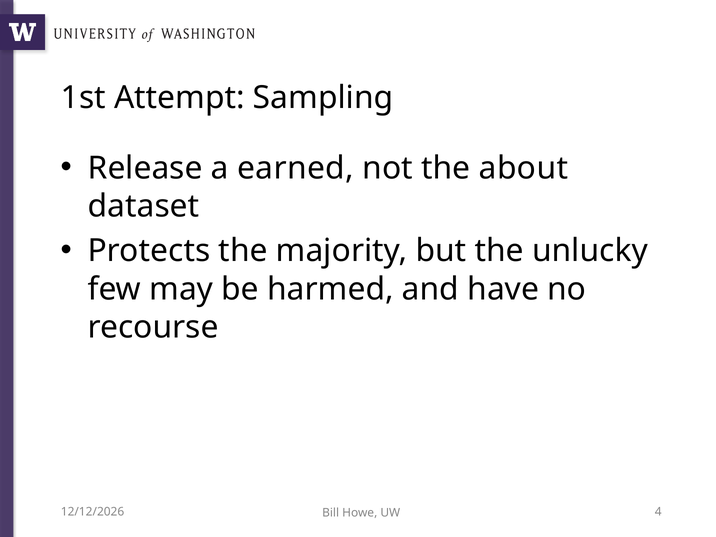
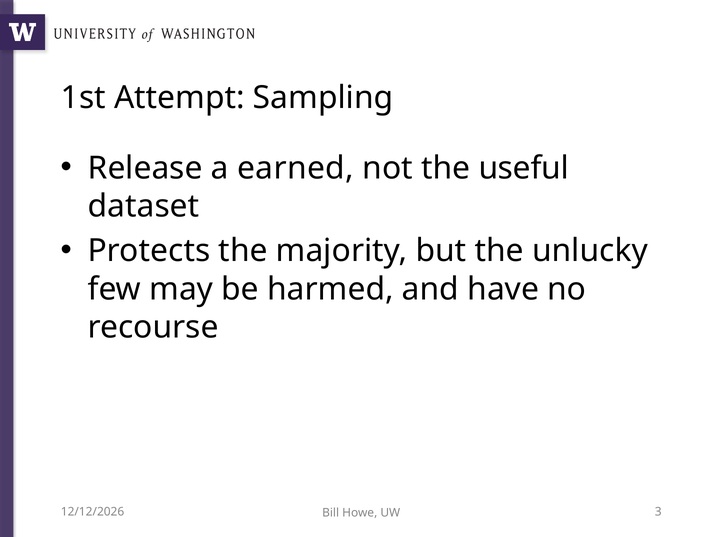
about: about -> useful (524, 168)
4: 4 -> 3 (658, 512)
